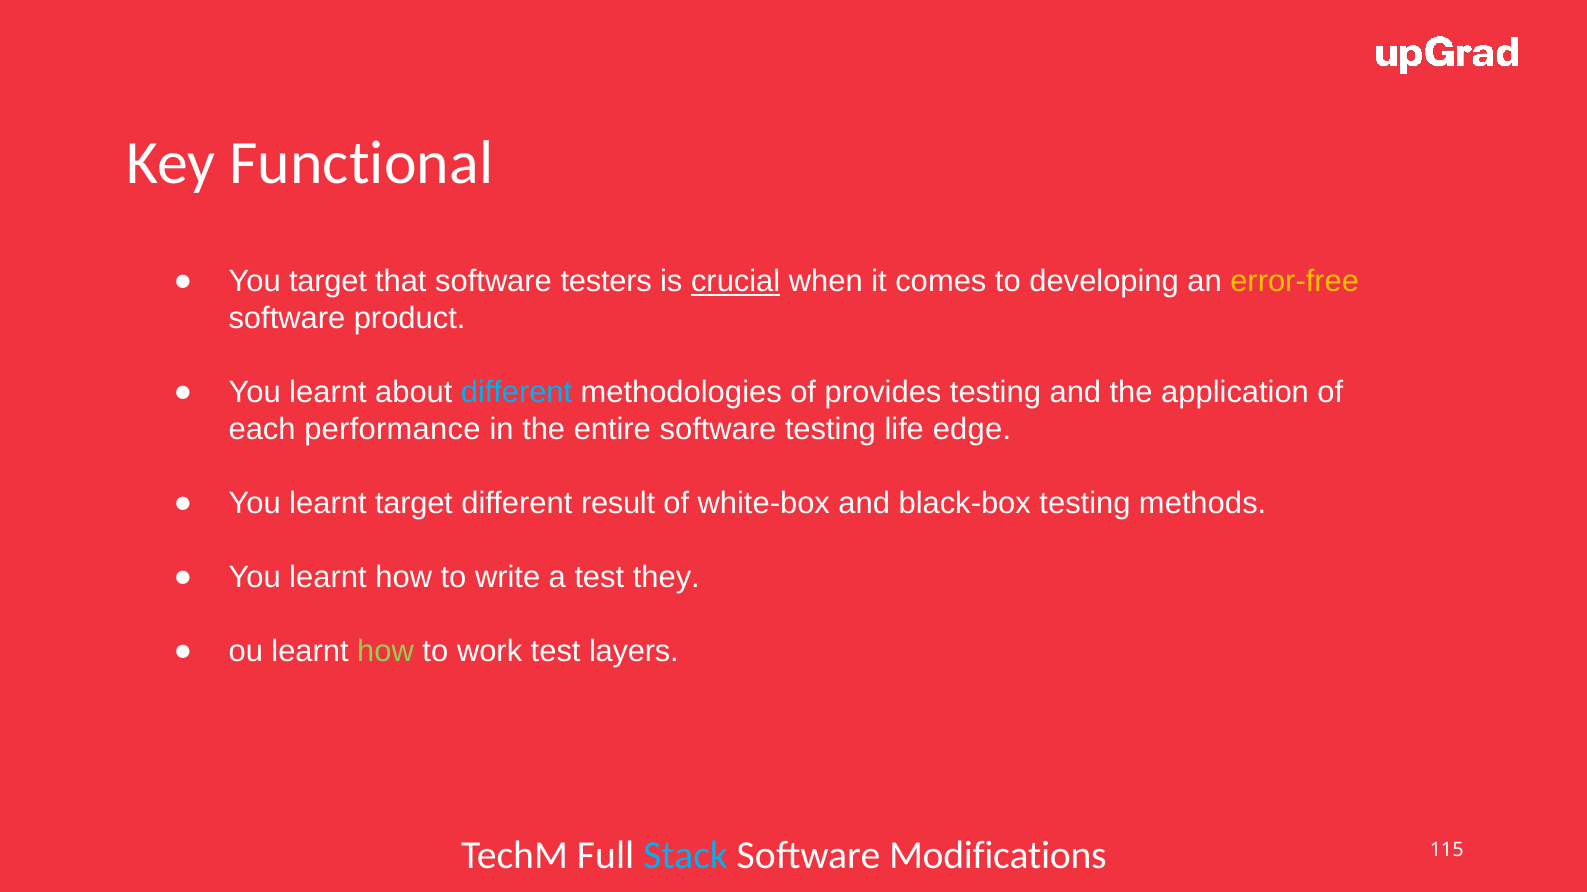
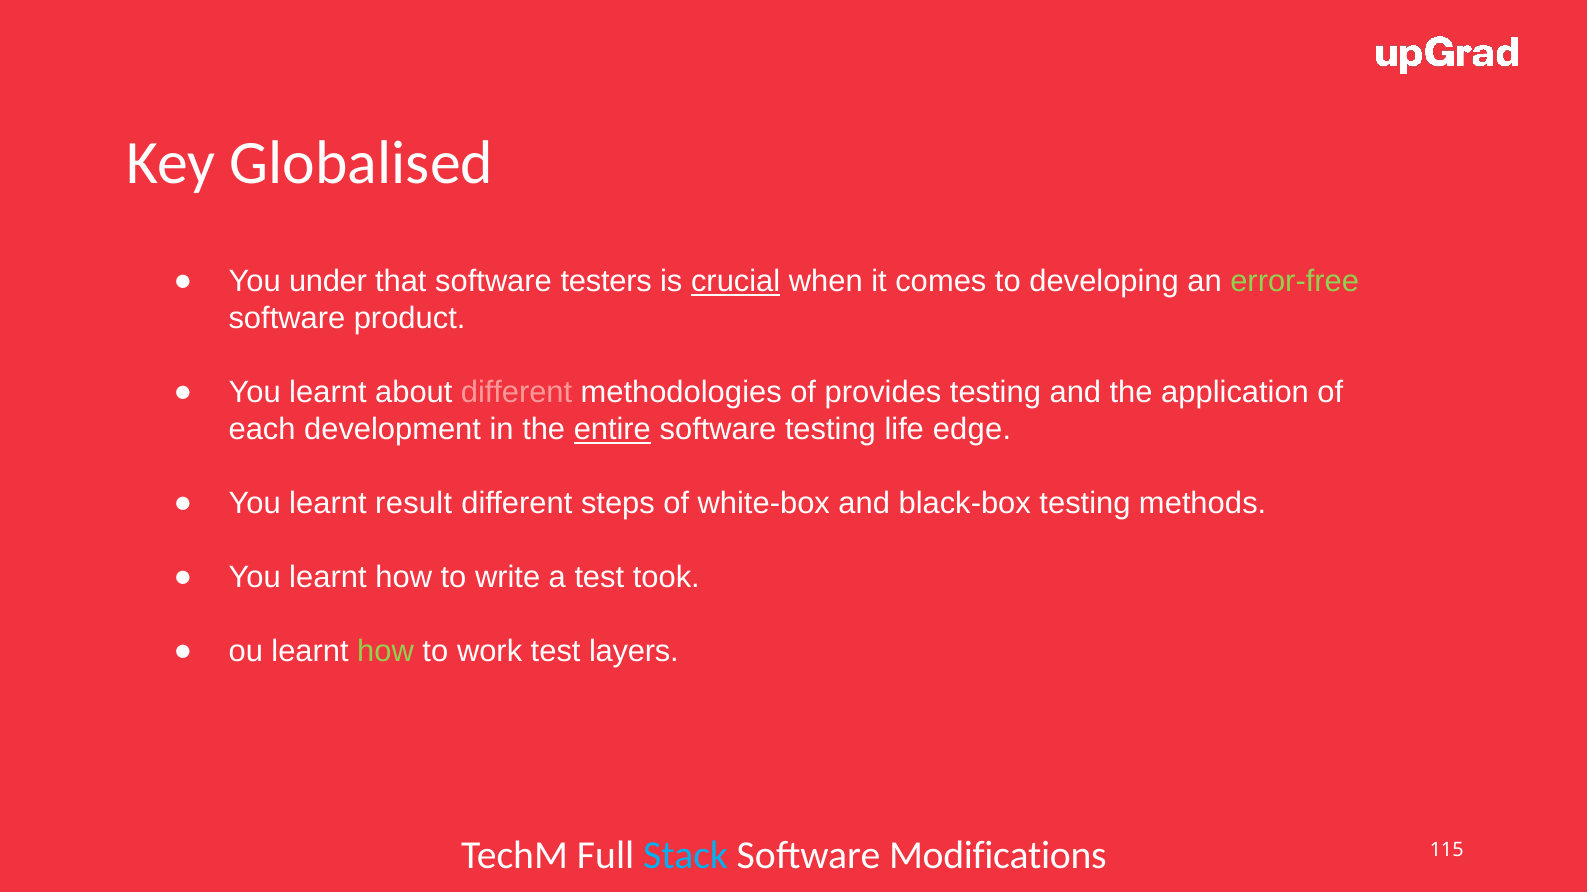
Functional: Functional -> Globalised (361, 163)
You target: target -> under (328, 282)
error-free colour: yellow -> light green (1295, 282)
different colour: light blue -> pink (517, 393)
performance: performance -> development (393, 430)
entire underline: none -> present (612, 430)
learnt target: target -> result (414, 504)
result: result -> steps (618, 504)
they: they -> took (666, 578)
